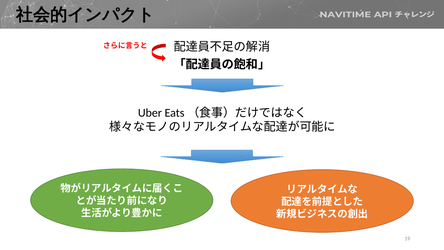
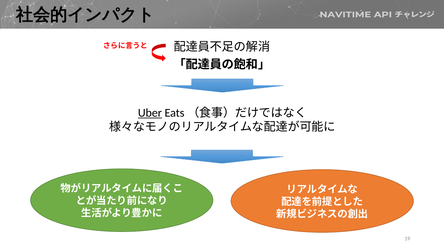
Uber underline: none -> present (150, 113)
